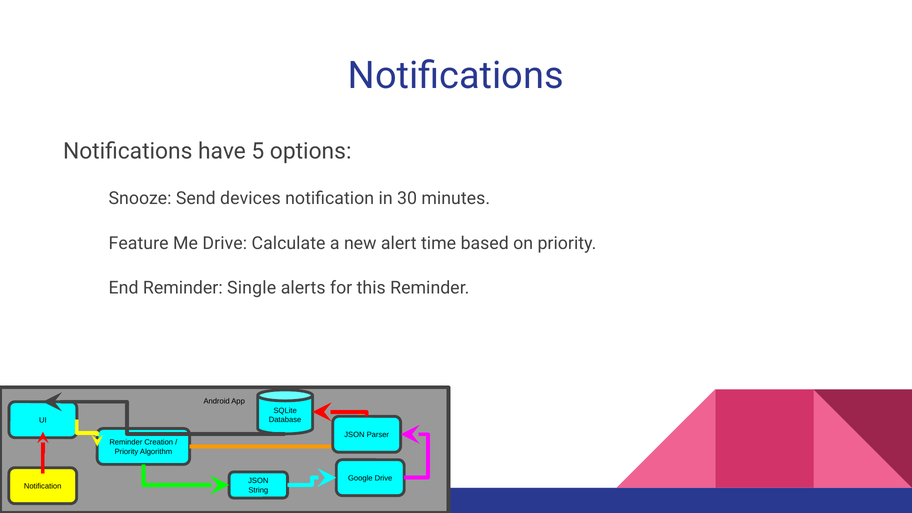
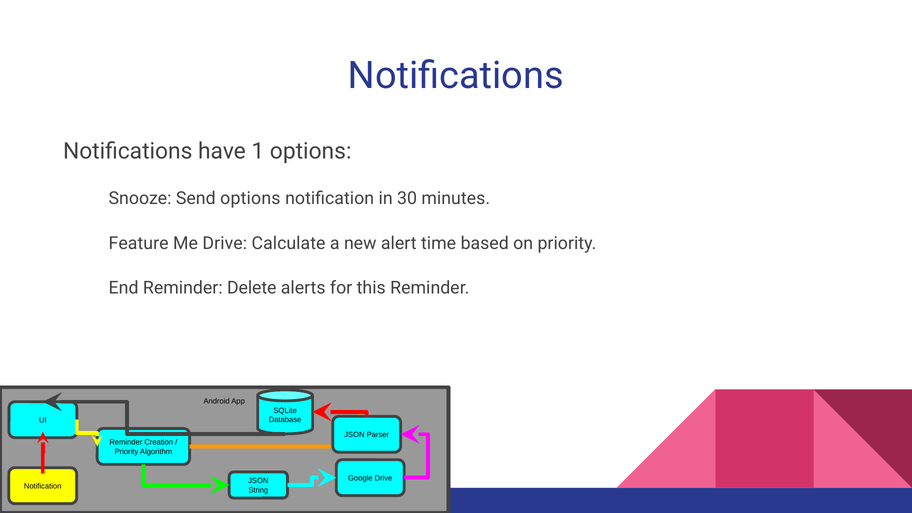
5: 5 -> 1 (258, 151)
Send devices: devices -> options (250, 199)
Single: Single -> Delete (252, 288)
